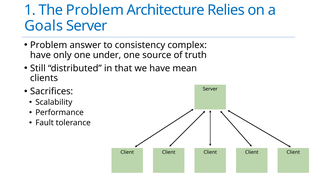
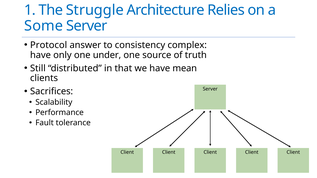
The Problem: Problem -> Struggle (95, 10)
Goals: Goals -> Some (44, 26)
Problem: Problem -> Protocol (49, 45)
